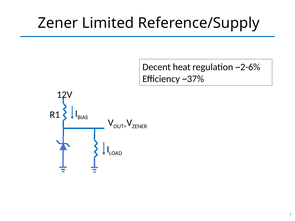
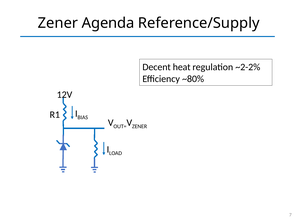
Limited: Limited -> Agenda (108, 23)
~2-6%: ~2-6% -> ~2-2% (248, 67)
~37%: ~37% -> ~80% (193, 79)
